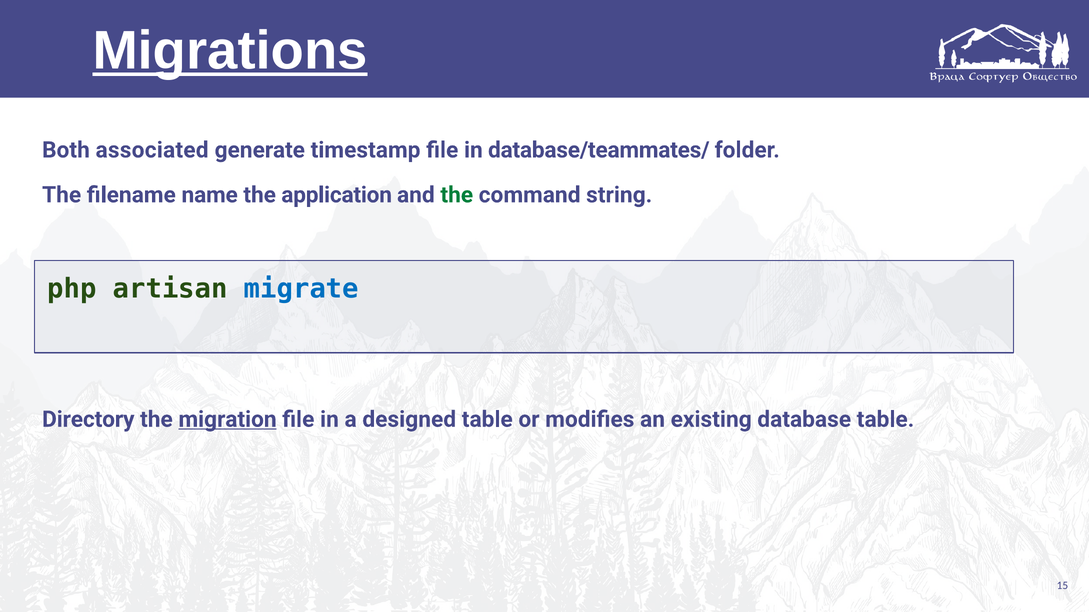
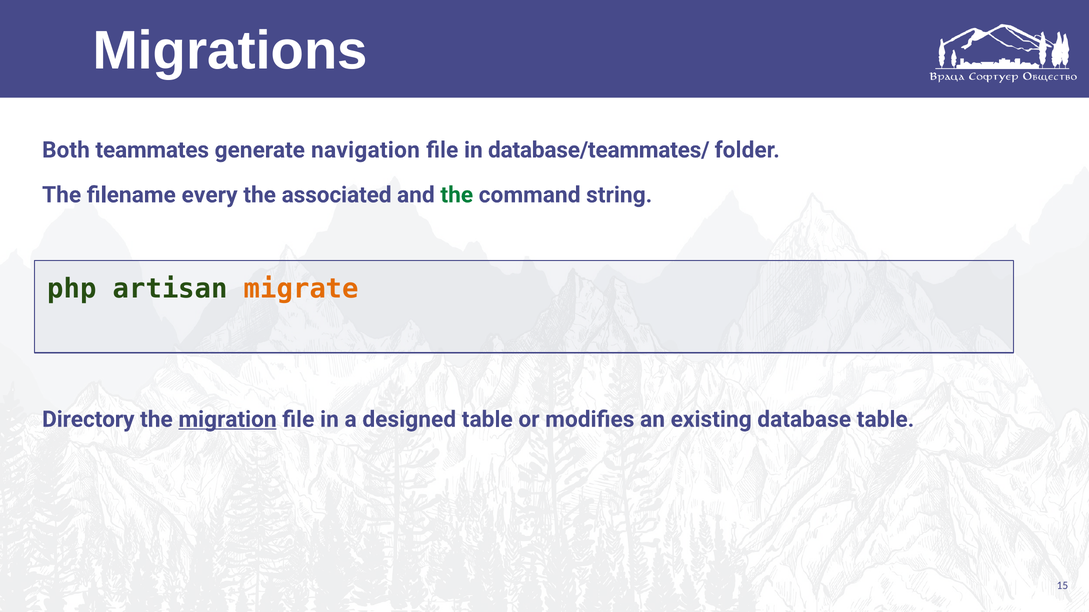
Migrations underline: present -> none (230, 51)
associated: associated -> teammates (152, 150)
timestamp: timestamp -> navigation (365, 150)
name: name -> every (210, 195)
application: application -> associated (337, 195)
migrate colour: blue -> orange (301, 289)
